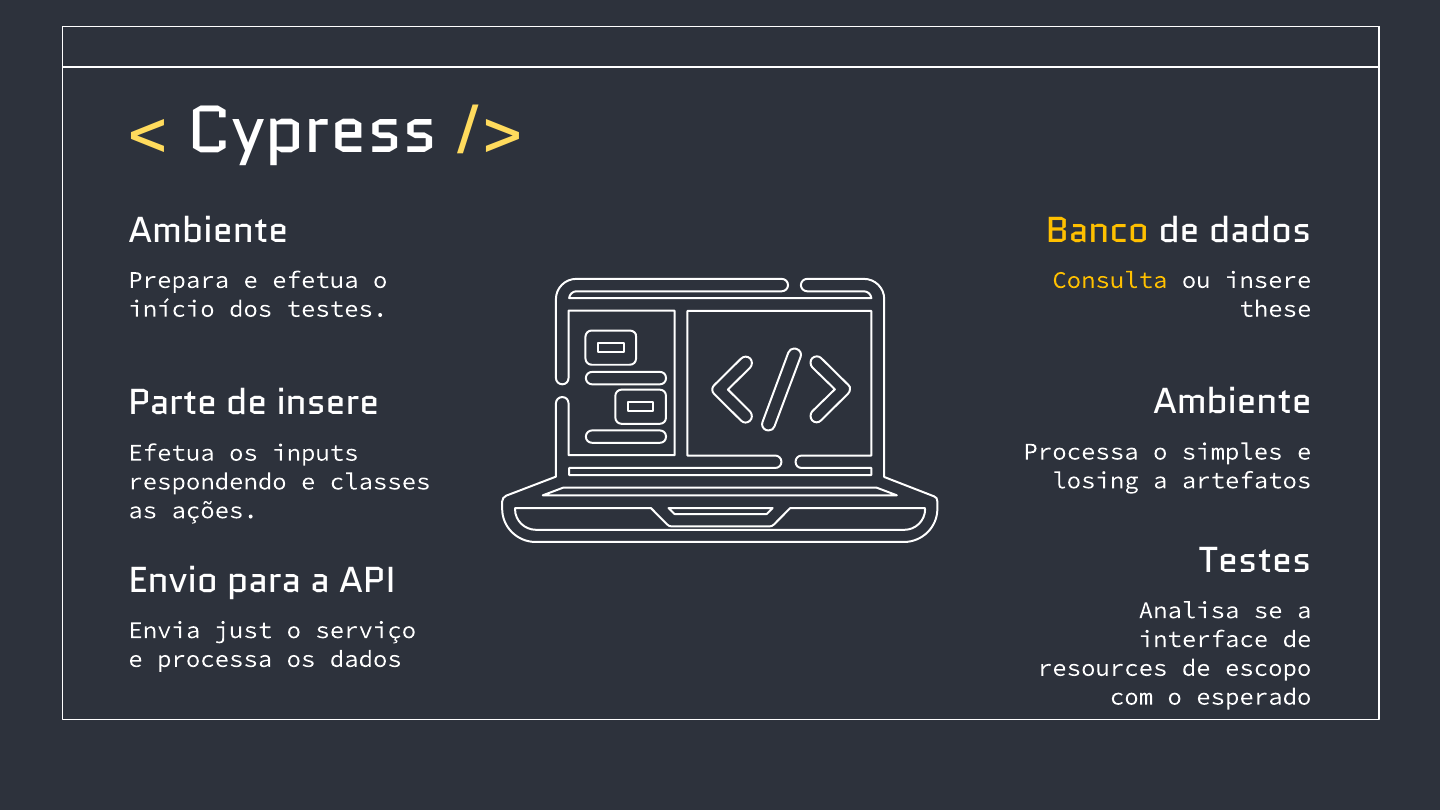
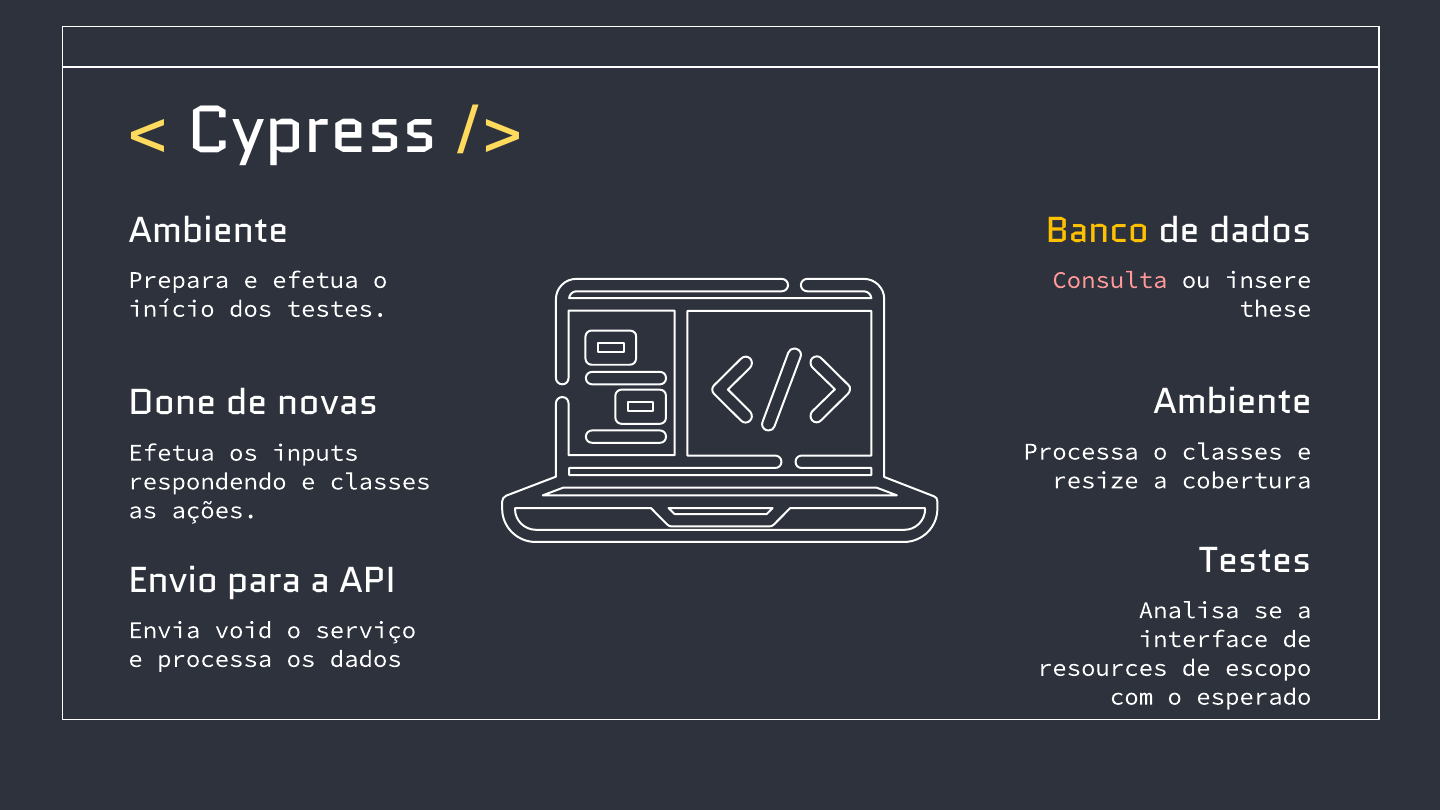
Consulta colour: yellow -> pink (1110, 280)
Parte: Parte -> Done (172, 403)
de insere: insere -> novas (328, 403)
o simples: simples -> classes (1232, 452)
losing: losing -> resize (1096, 480)
artefatos: artefatos -> cobertura (1247, 480)
just: just -> void (243, 630)
